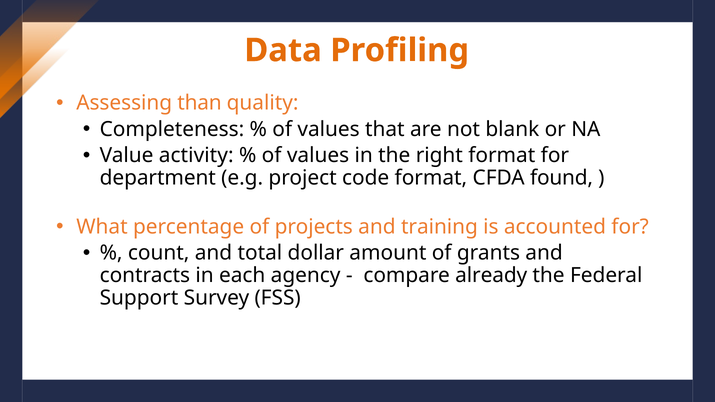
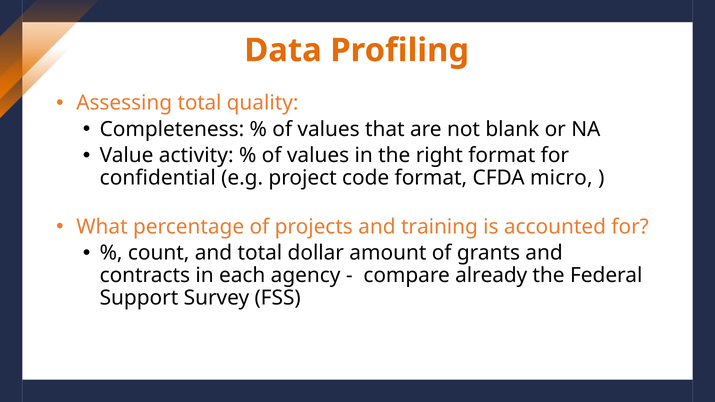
Assessing than: than -> total (200, 103)
department: department -> confidential (158, 178)
found: found -> micro (561, 178)
